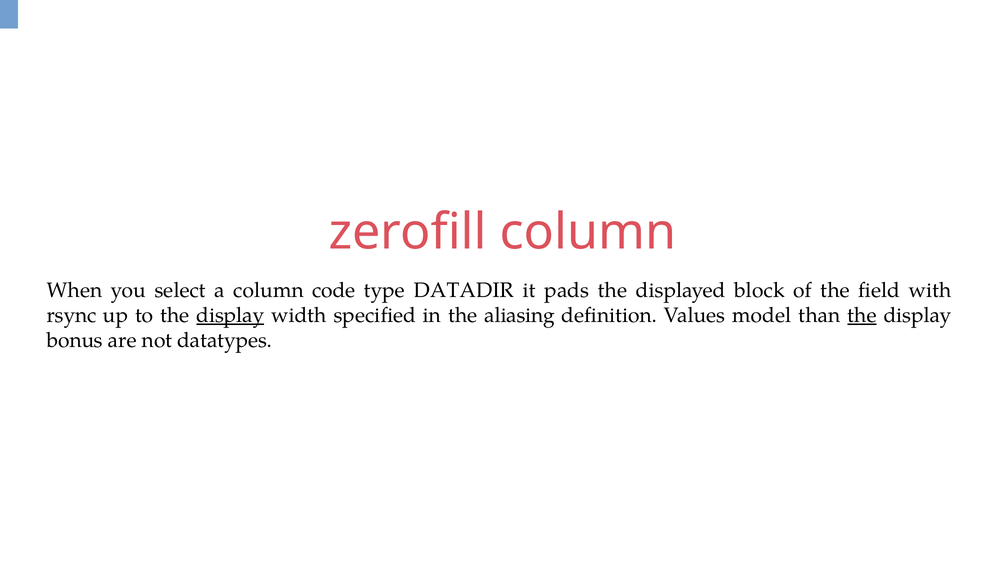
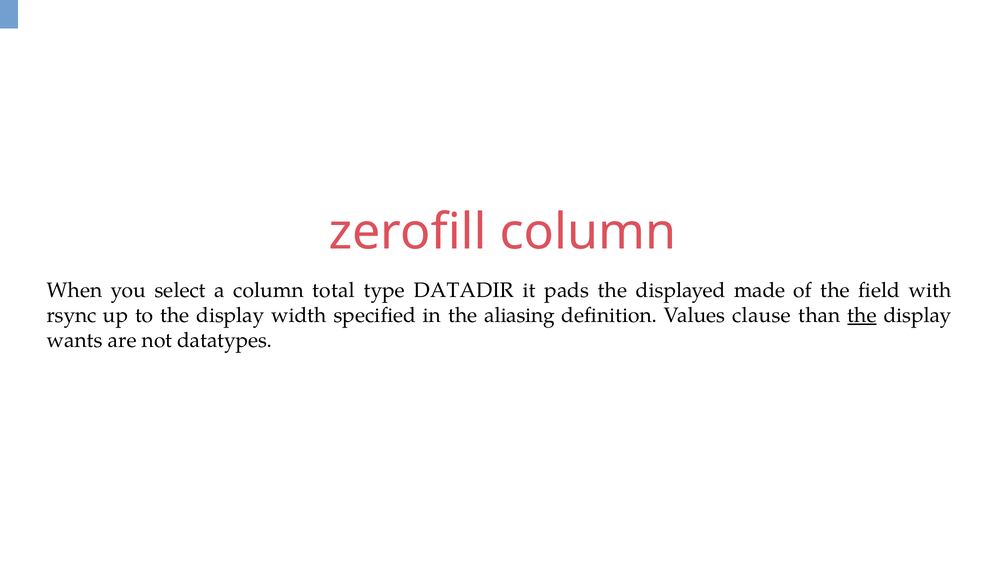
code: code -> total (334, 290)
block: block -> made (760, 290)
display underline: present -> none (230, 316)
model: model -> clause (762, 316)
bonus: bonus -> wants (75, 341)
